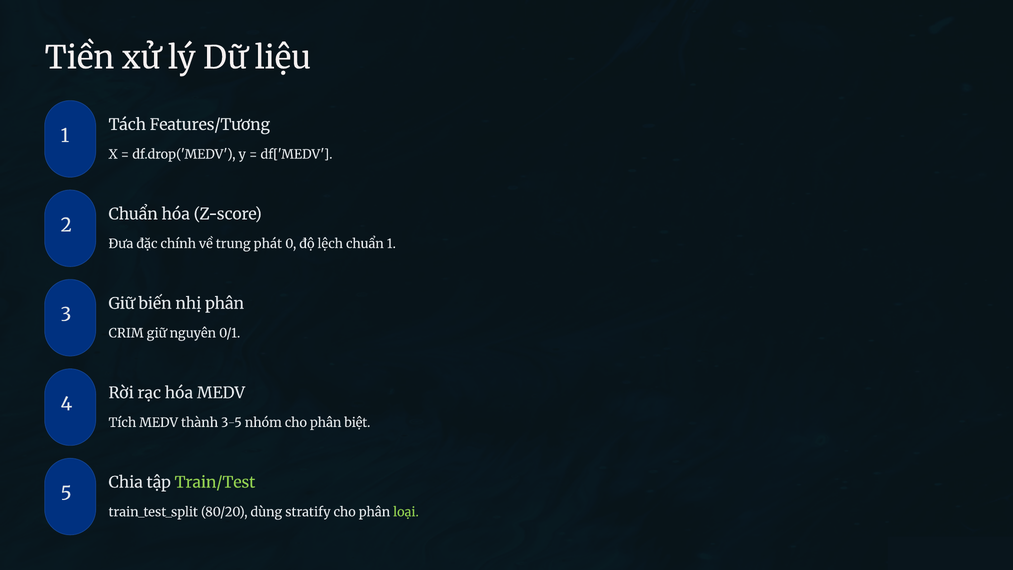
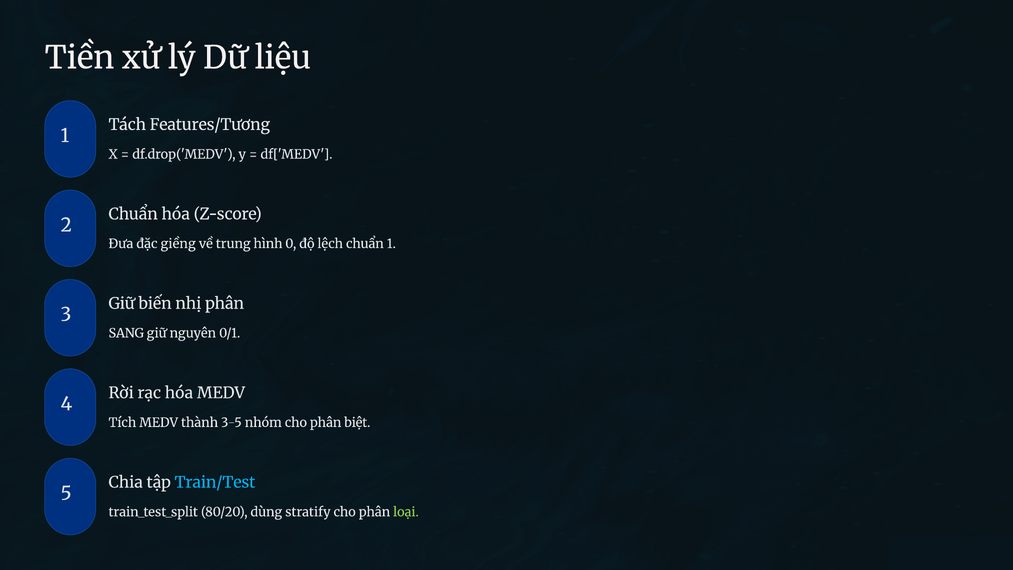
chính: chính -> giềng (178, 244)
phát: phát -> hình (268, 244)
CRIM: CRIM -> SANG (126, 333)
Train/Test colour: light green -> light blue (215, 482)
